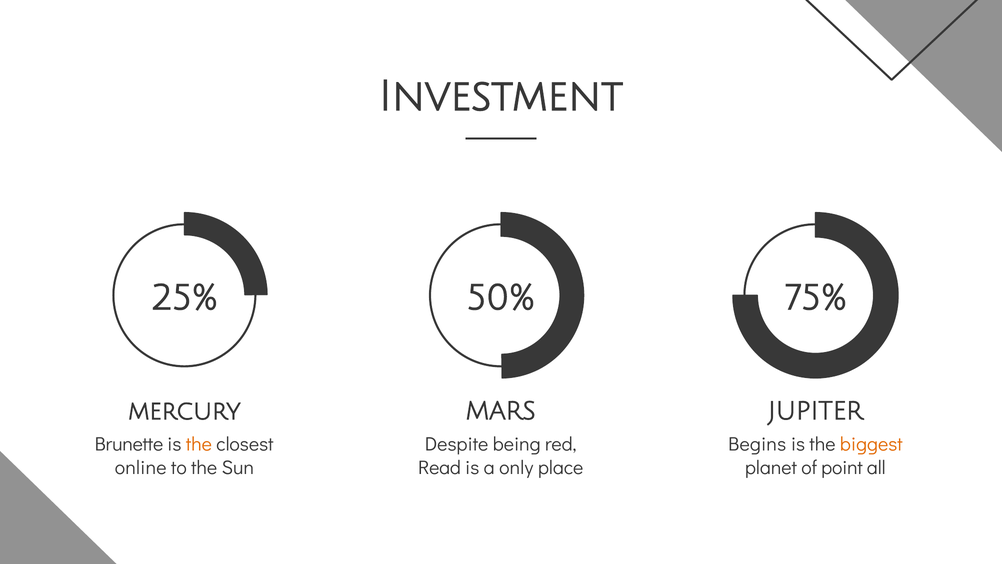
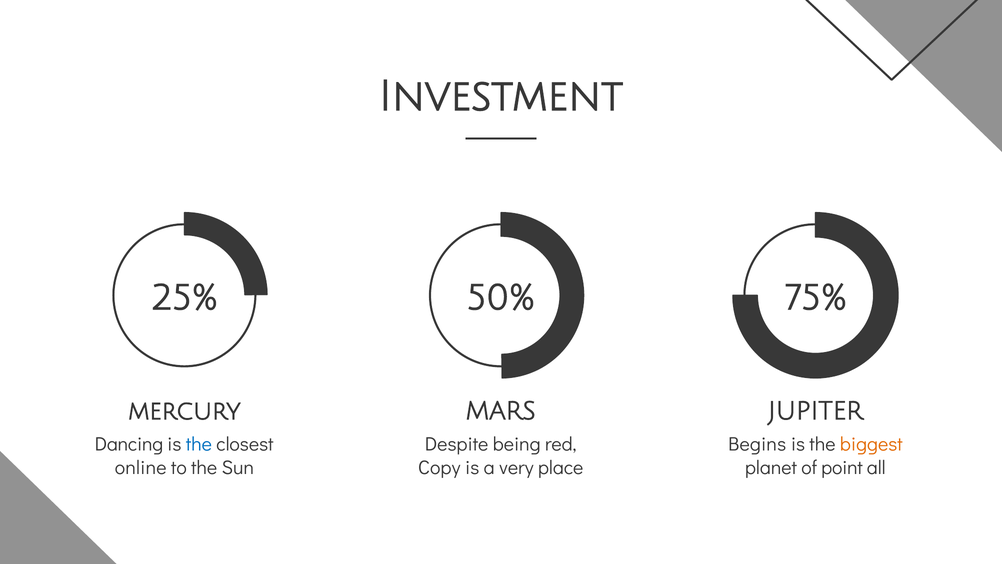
Brunette: Brunette -> Dancing (129, 444)
the colour: orange -> blue (199, 444)
Read: Read -> Copy (439, 467)
only: only -> very (516, 467)
